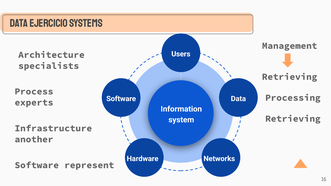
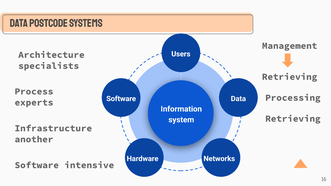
ejercicio: ejercicio -> postcode (49, 23)
represent: represent -> intensive (89, 165)
